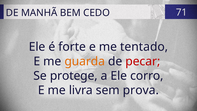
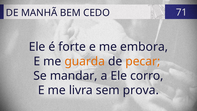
tentado: tentado -> embora (144, 47)
pecar colour: red -> orange (143, 61)
protege: protege -> mandar (74, 76)
